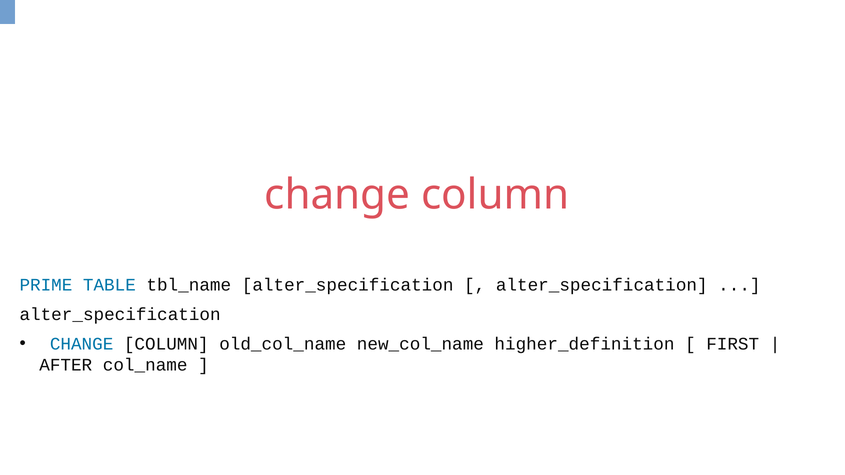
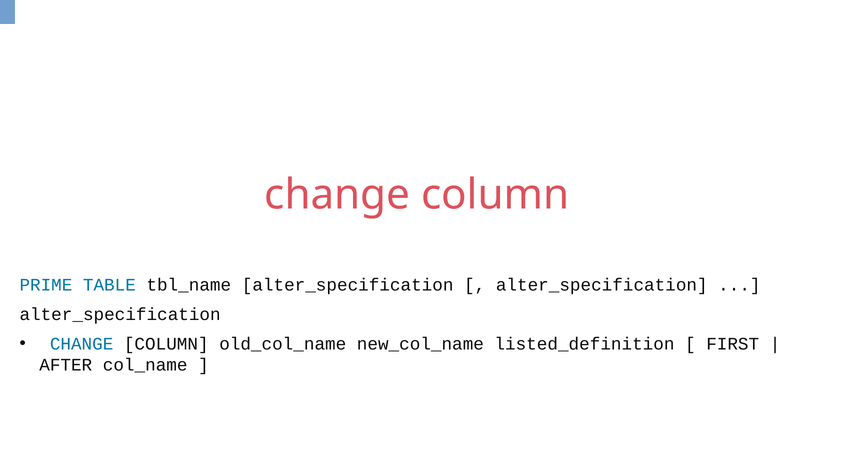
higher_definition: higher_definition -> listed_definition (584, 344)
